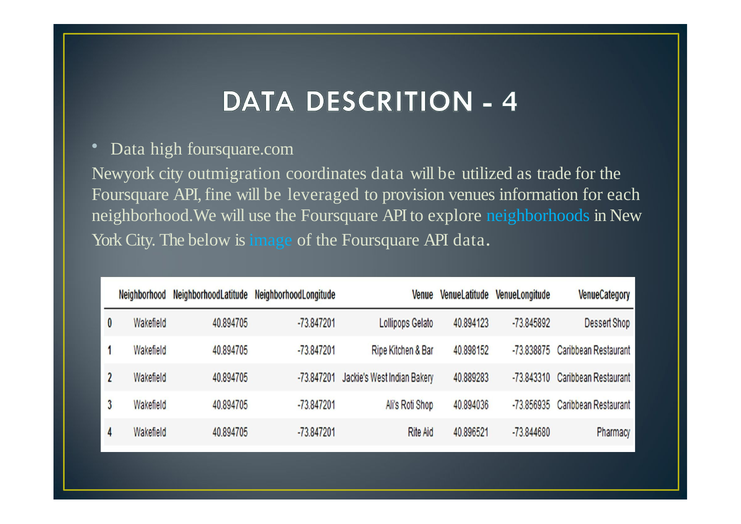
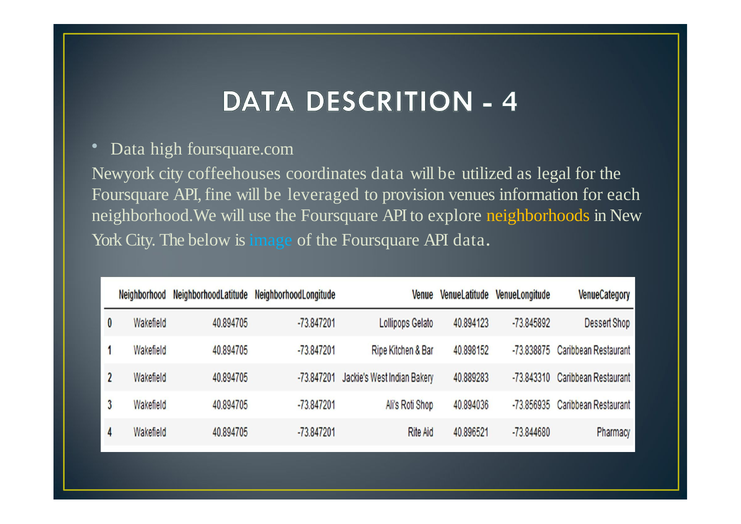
outmigration: outmigration -> coffeehouses (234, 174)
trade: trade -> legal (554, 174)
neighborhoods colour: light blue -> yellow (538, 215)
